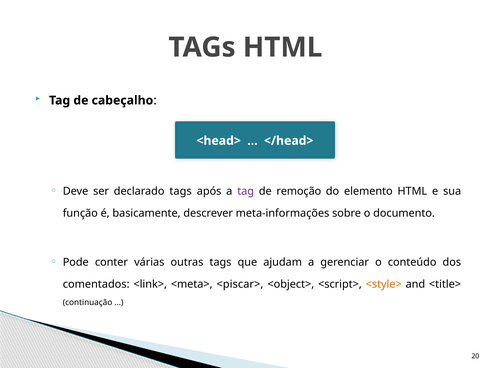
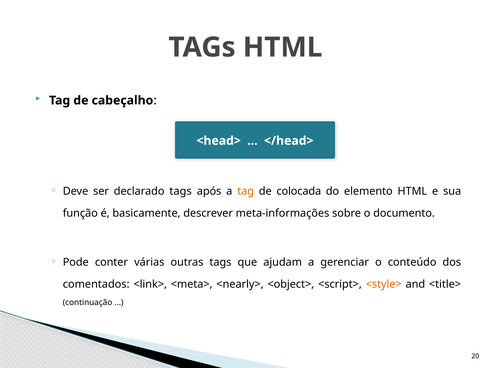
tag colour: purple -> orange (246, 191)
remoção: remoção -> colocada (299, 191)
<piscar>: <piscar> -> <nearly> (240, 285)
